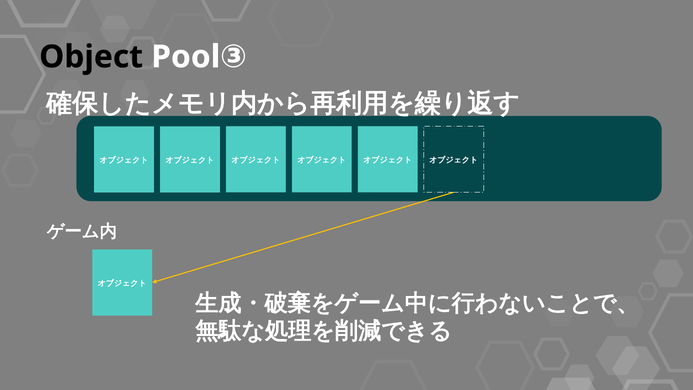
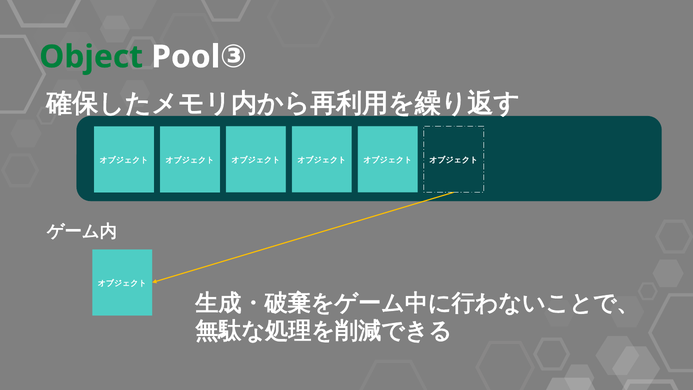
Object colour: black -> green (91, 57)
